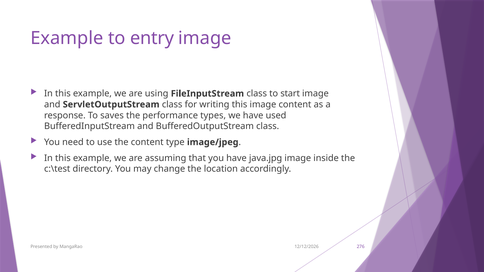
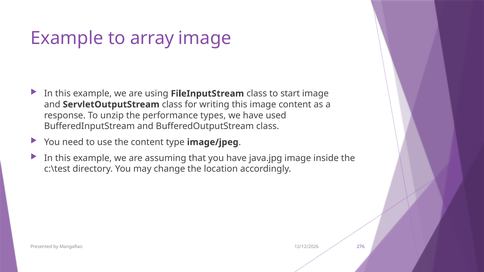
entry: entry -> array (152, 38)
saves: saves -> unzip (112, 115)
